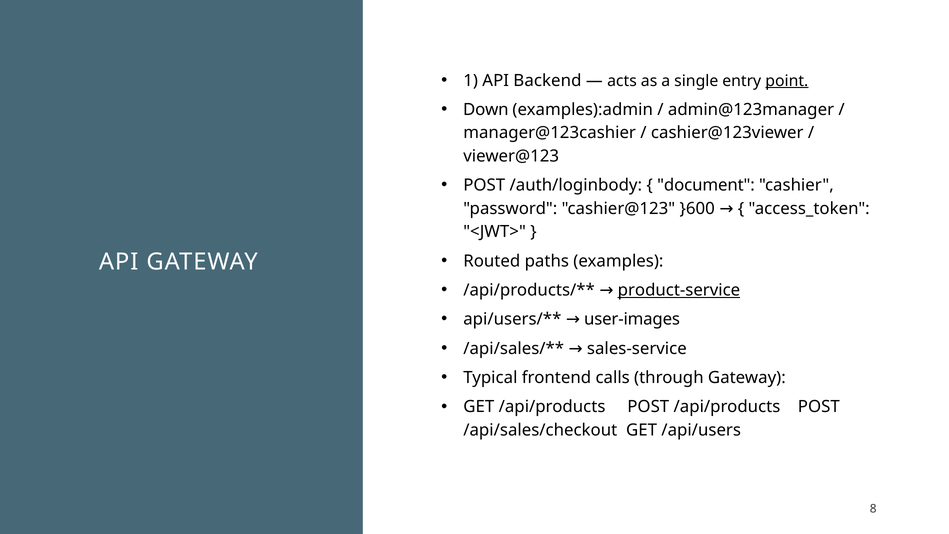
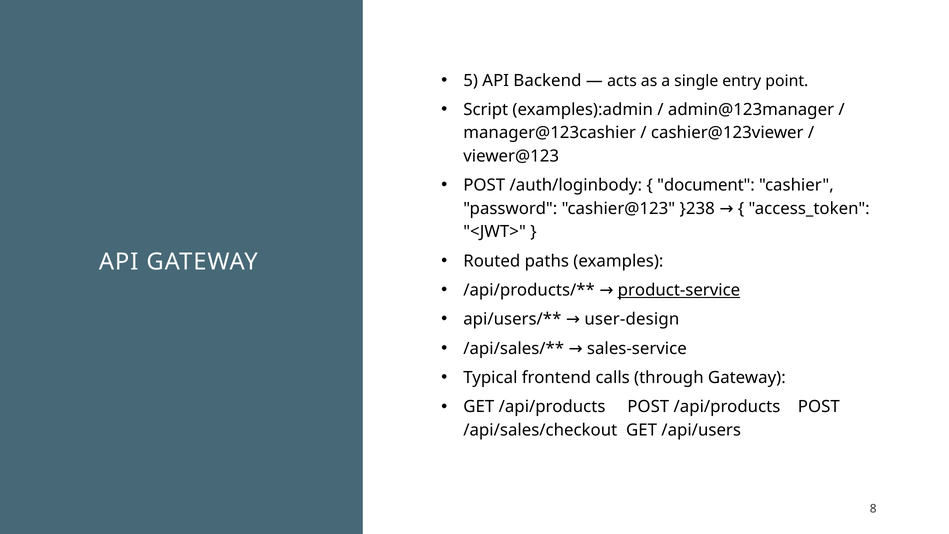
1: 1 -> 5 (471, 80)
point underline: present -> none (787, 81)
Down: Down -> Script (486, 110)
}600: }600 -> }238 (697, 208)
user-images: user-images -> user-design (632, 319)
